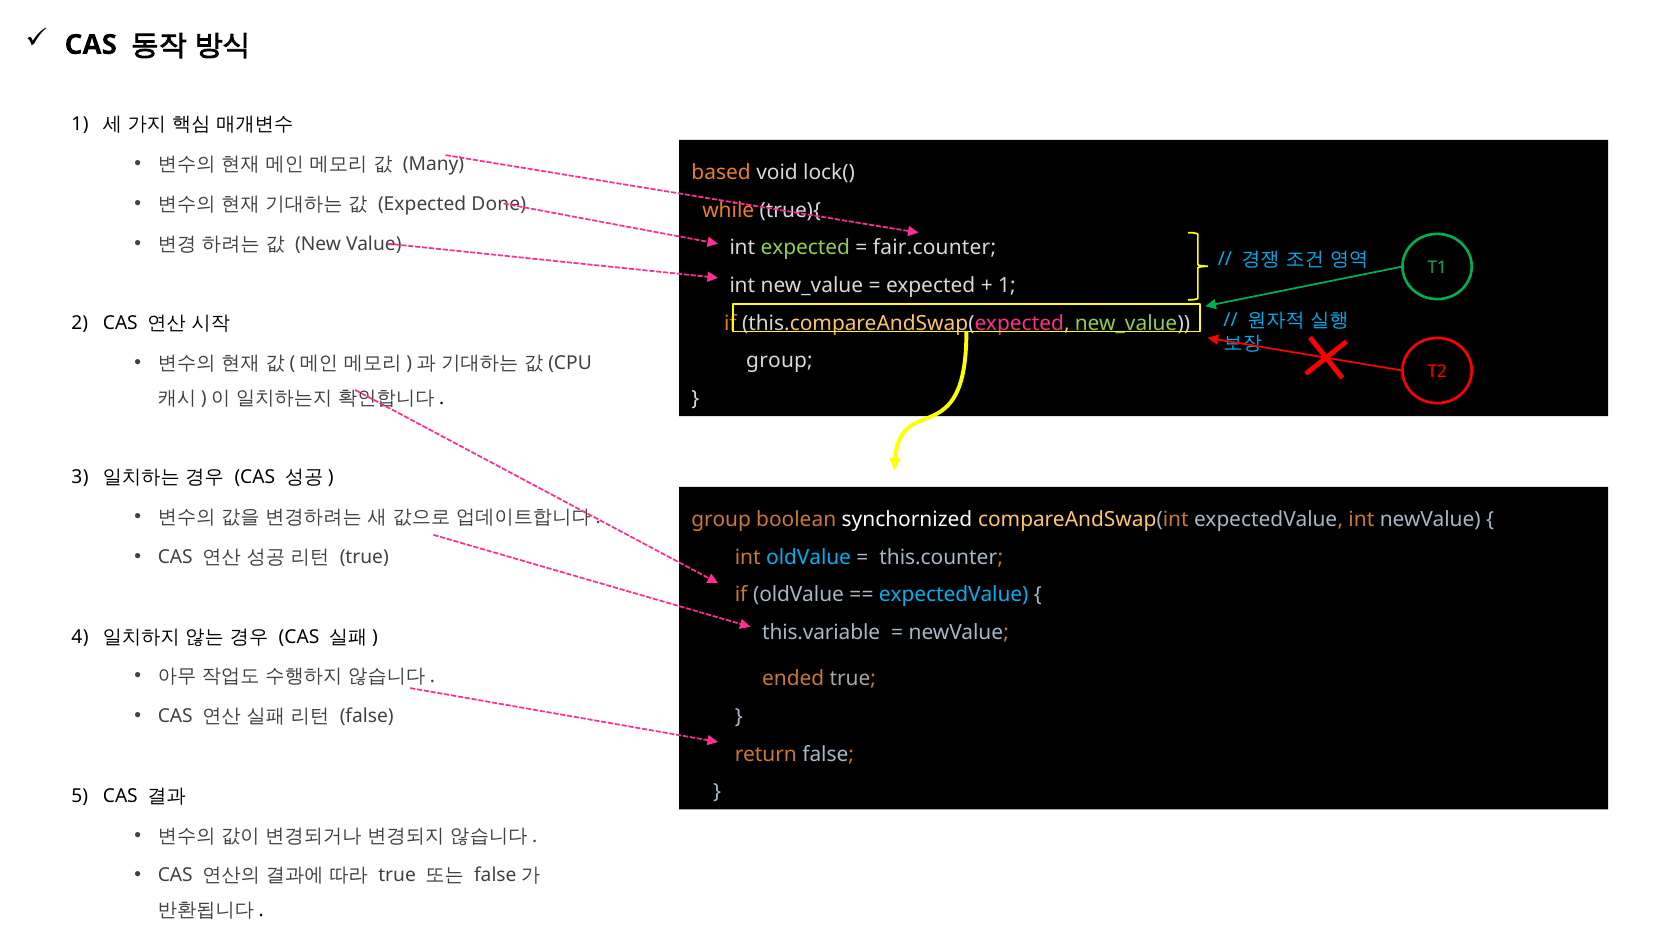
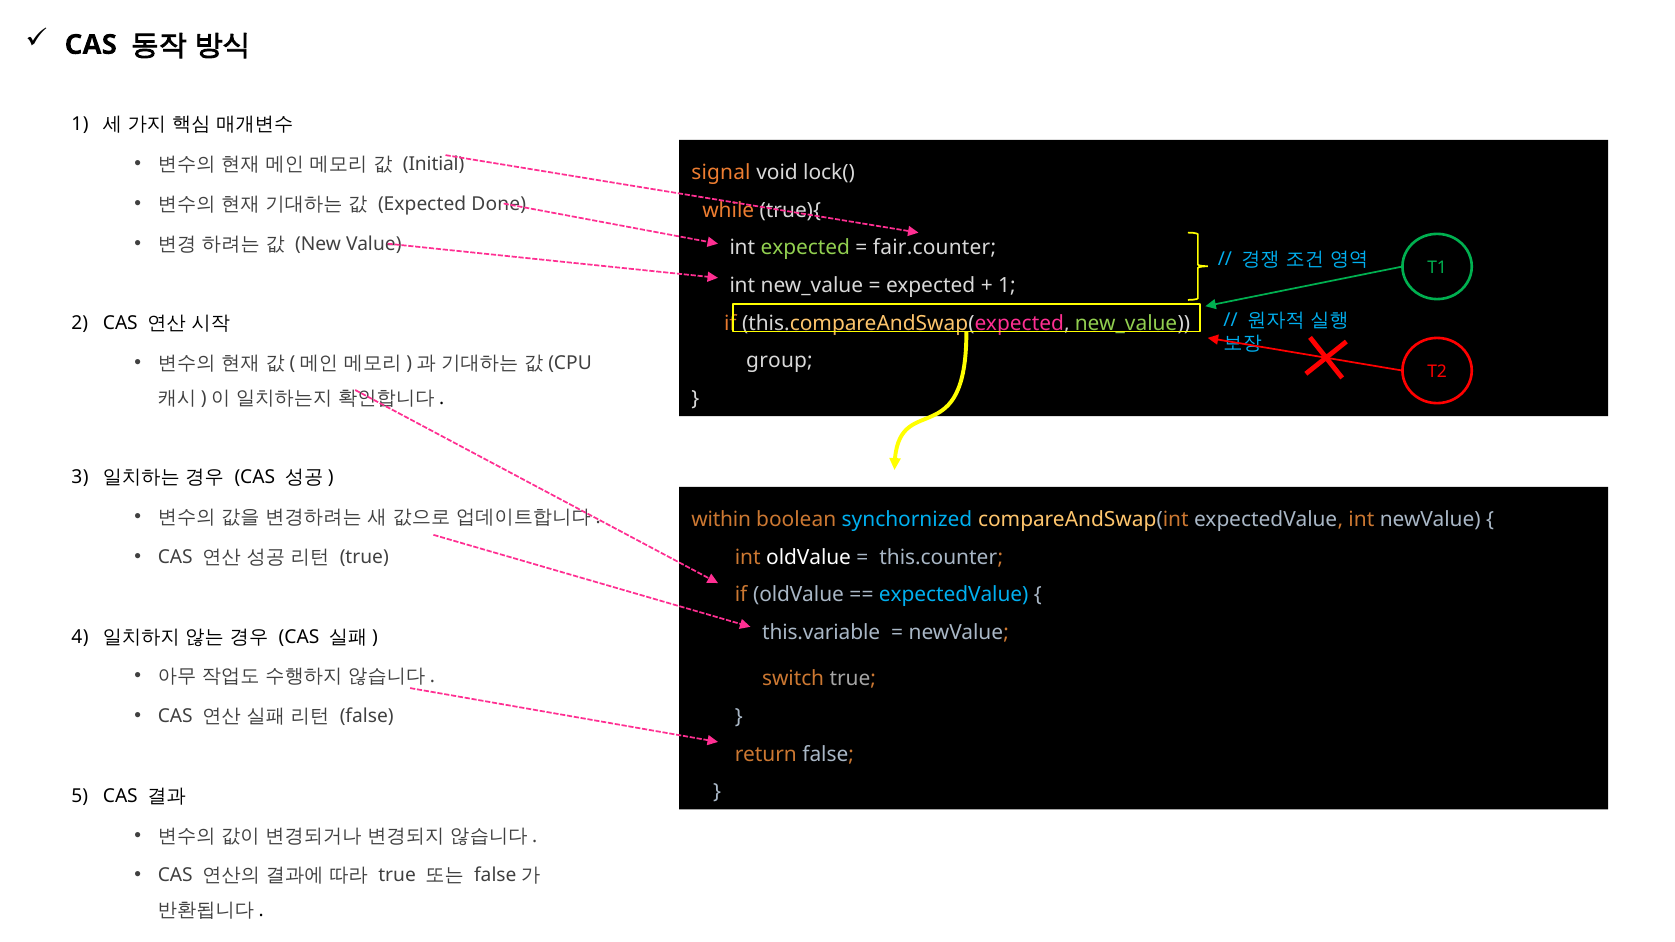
Many: Many -> Initial (434, 164)
based: based -> signal (721, 173)
group: group -> within (721, 520)
synchornized colour: white -> light blue (907, 520)
oldValue colour: light blue -> white (809, 557)
ended: ended -> switch (793, 679)
